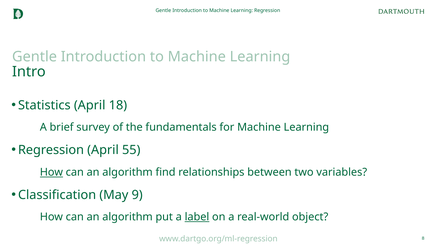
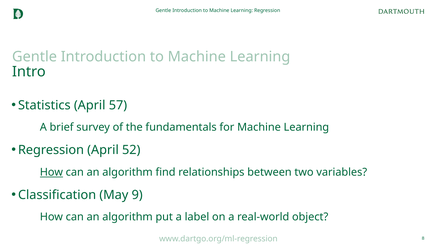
18: 18 -> 57 (118, 105)
55: 55 -> 52 (131, 150)
label underline: present -> none (197, 217)
